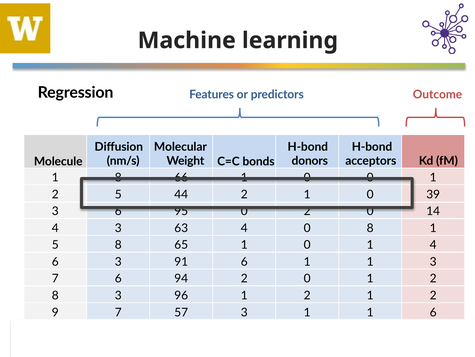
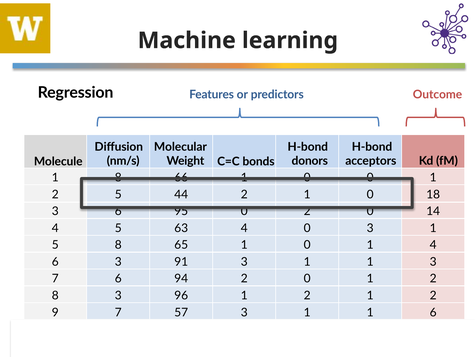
39: 39 -> 18 (433, 194)
4 3: 3 -> 5 (118, 228)
4 0 8: 8 -> 3 (370, 228)
91 6: 6 -> 3 (244, 261)
